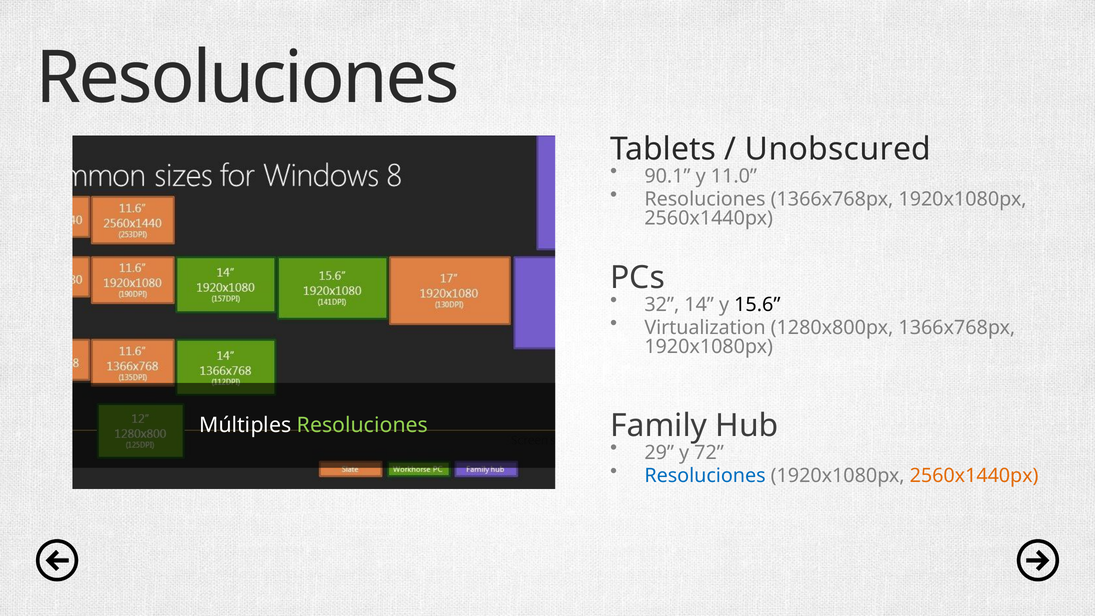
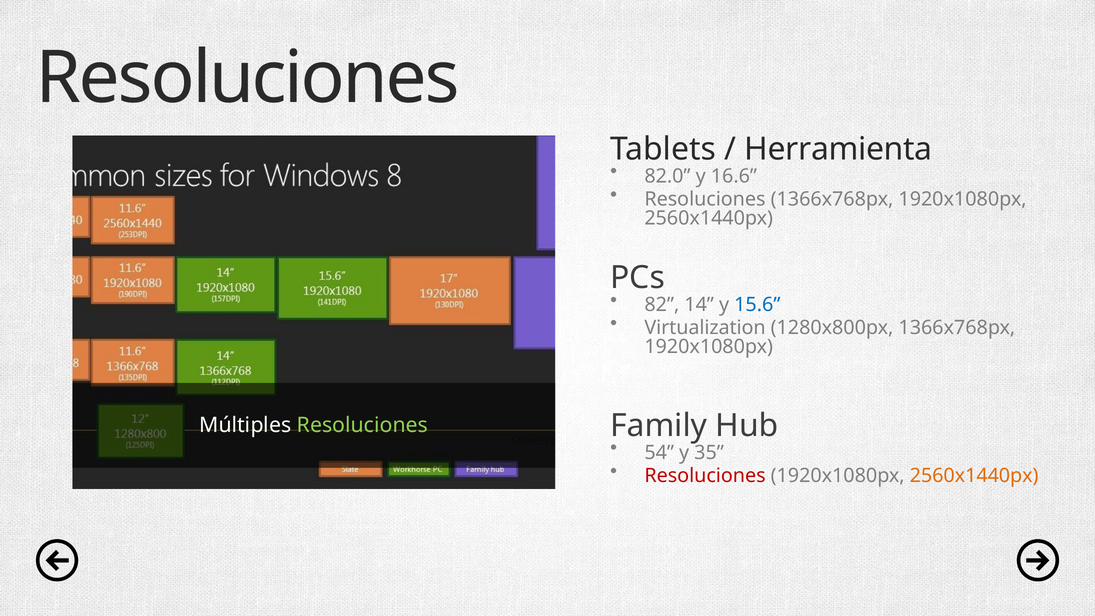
Unobscured: Unobscured -> Herramienta (838, 149)
90.1: 90.1 -> 82.0 (668, 176)
11.0: 11.0 -> 16.6 (734, 176)
32: 32 -> 82 (662, 305)
15.6 colour: black -> blue (757, 305)
29: 29 -> 54 (659, 453)
72: 72 -> 35 (709, 453)
Resoluciones colour: blue -> red (705, 476)
